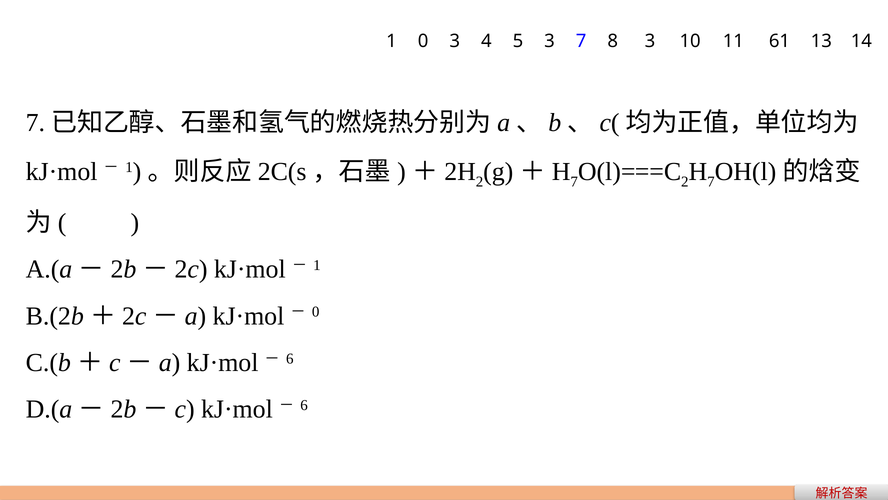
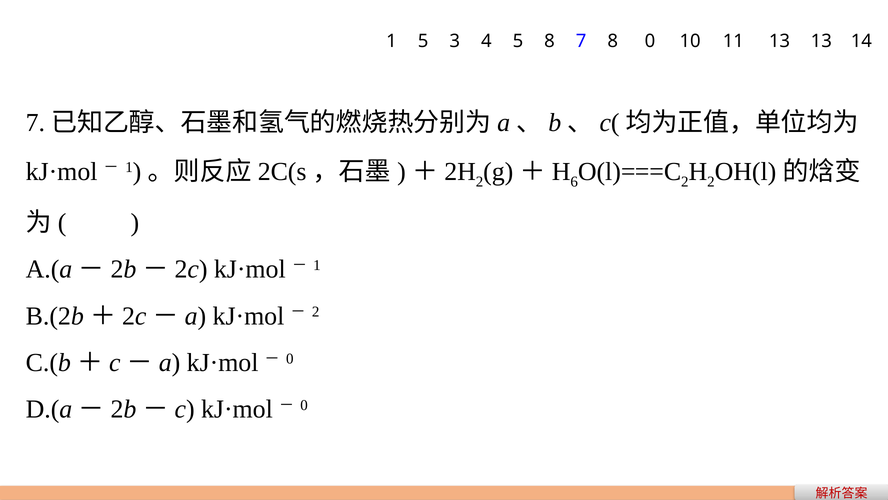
1 0: 0 -> 5 (423, 41)
5 3: 3 -> 8 (550, 41)
8 3: 3 -> 0 (650, 41)
11 61: 61 -> 13 (779, 41)
7: 7 -> 6 (574, 182)
7: 7 -> 2 (711, 182)
0: 0 -> 2 (316, 312)
6: 6 -> 0 (290, 358)
6: 6 -> 0 (304, 405)
